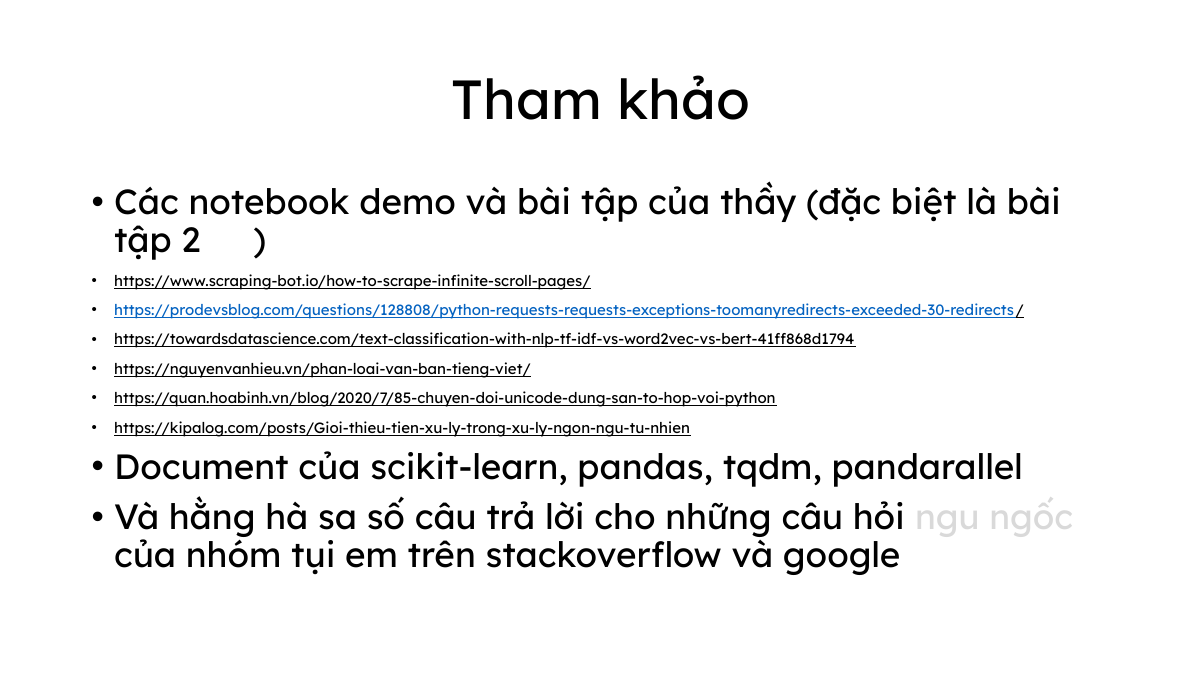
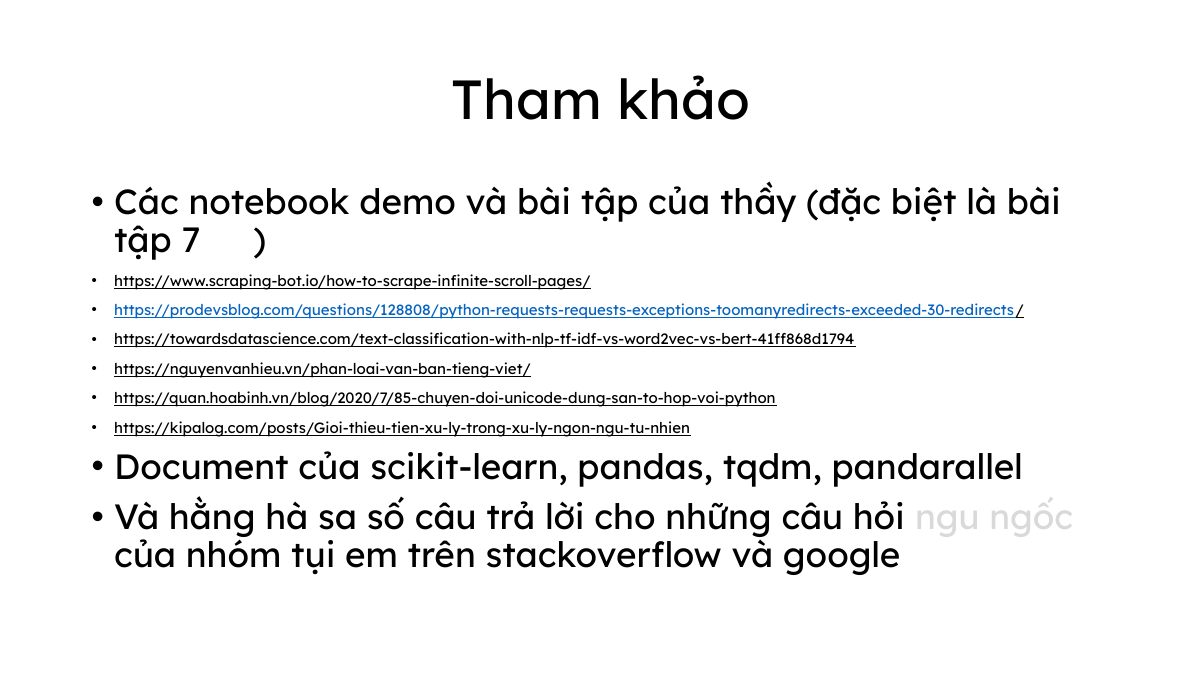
2: 2 -> 7 (191, 241)
